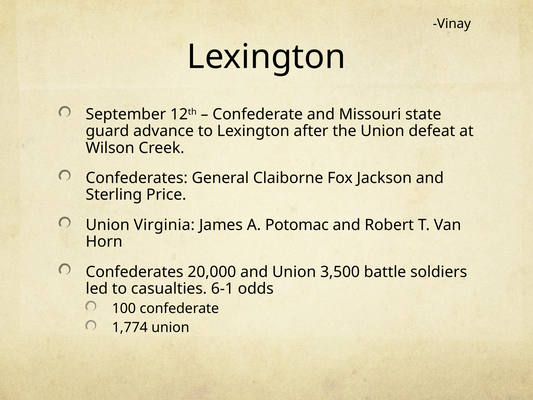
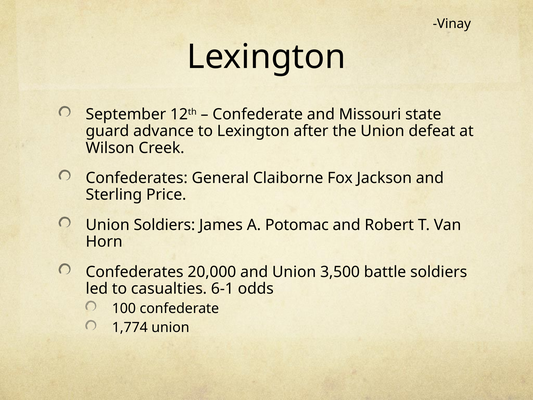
Union Virginia: Virginia -> Soldiers (164, 225)
